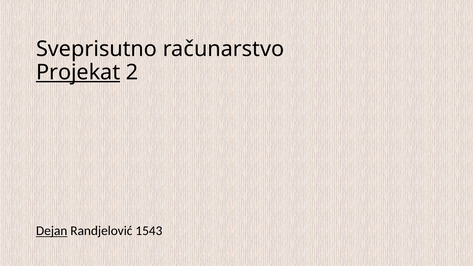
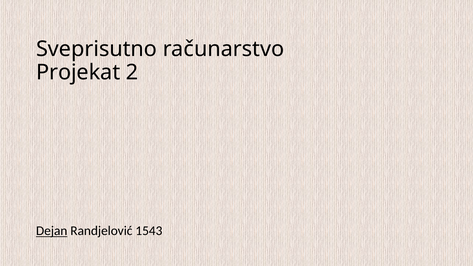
Projekat underline: present -> none (78, 72)
